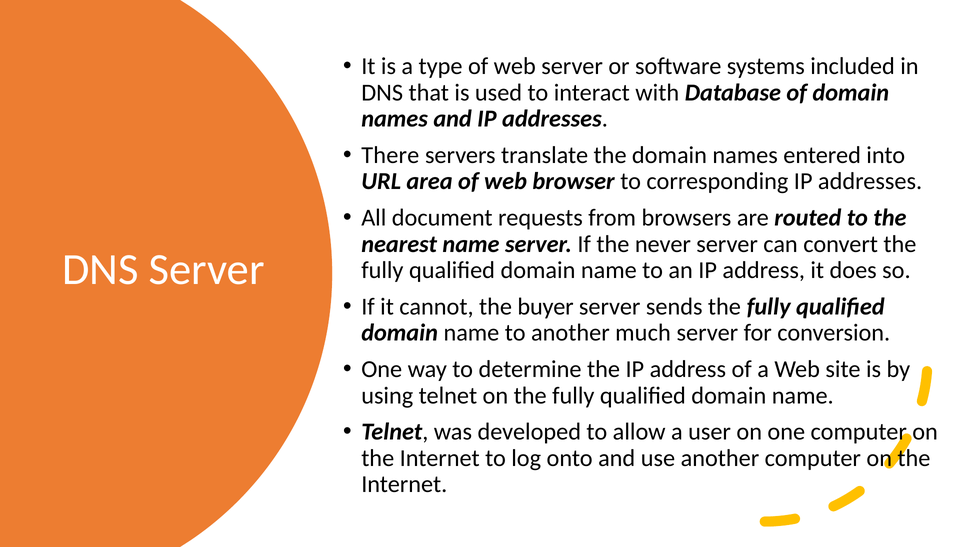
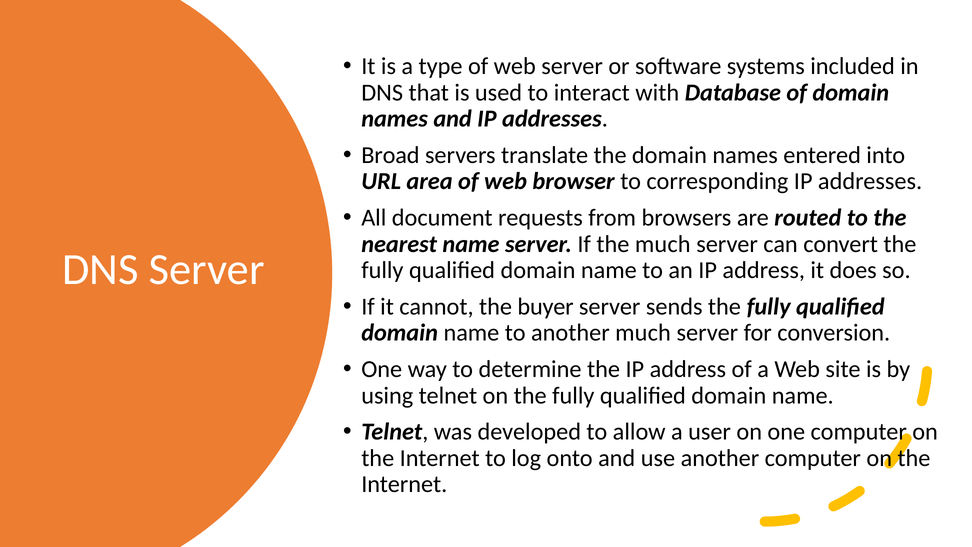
There: There -> Broad (390, 155)
the never: never -> much (663, 244)
